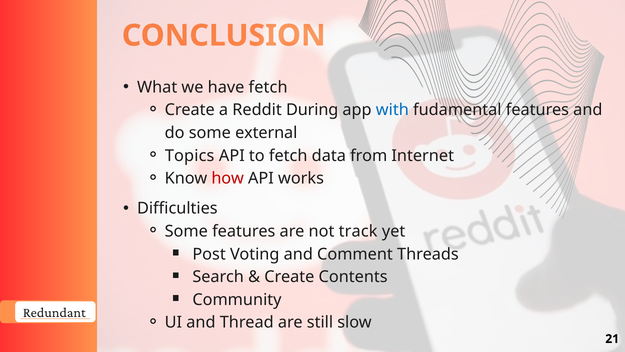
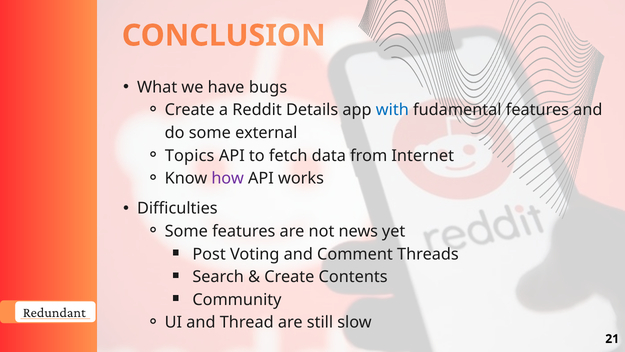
have fetch: fetch -> bugs (268, 87)
During: During -> Details (312, 110)
how colour: red -> purple (228, 178)
track: track -> news (358, 231)
